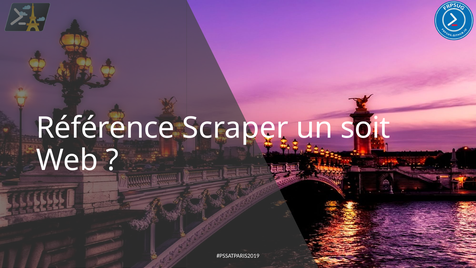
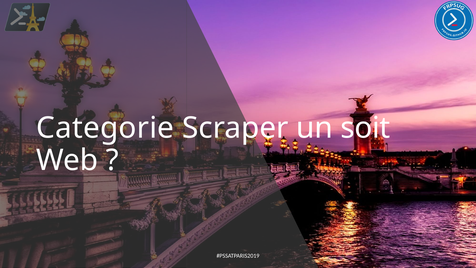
Référence: Référence -> Categorie (105, 128)
